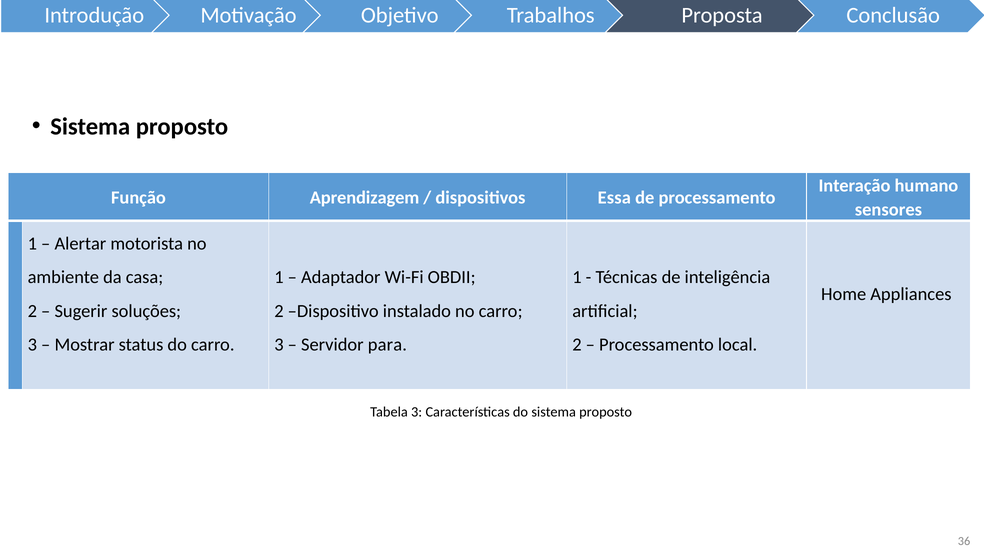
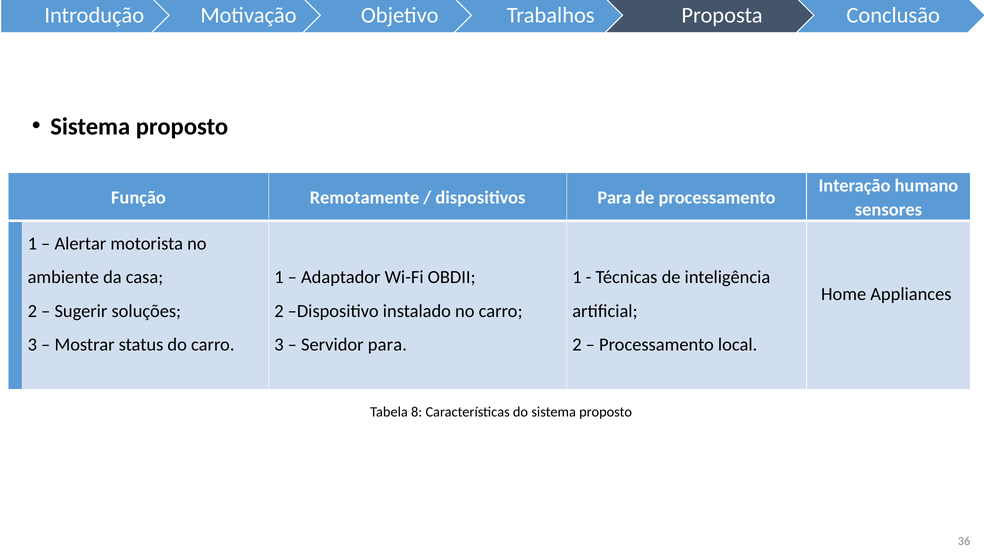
Aprendizagem: Aprendizagem -> Remotamente (365, 198)
dispositivos Essa: Essa -> Para (614, 198)
Tabela 3: 3 -> 8 (417, 413)
